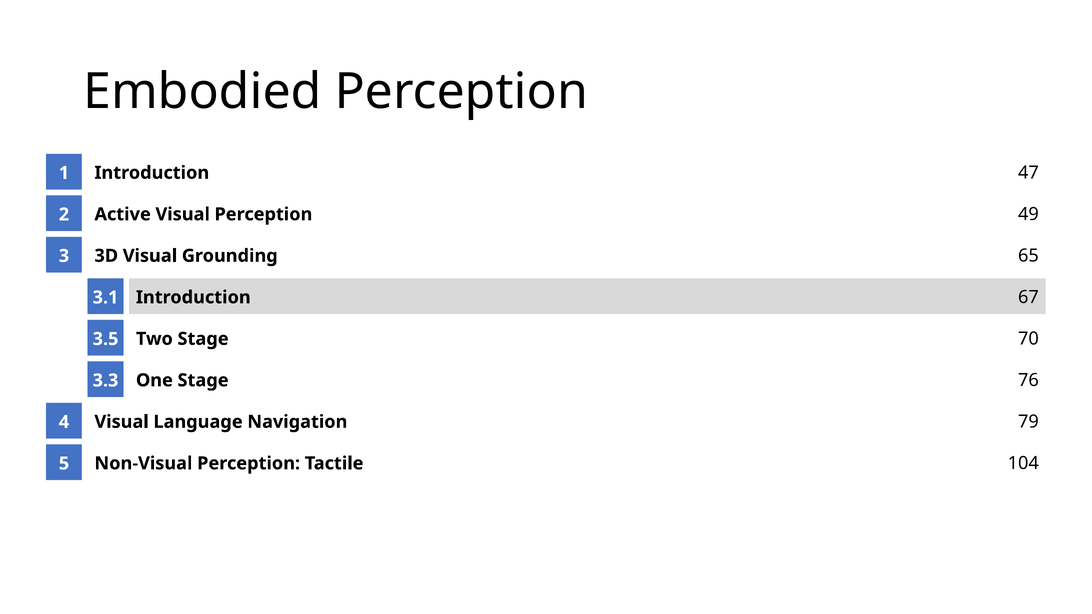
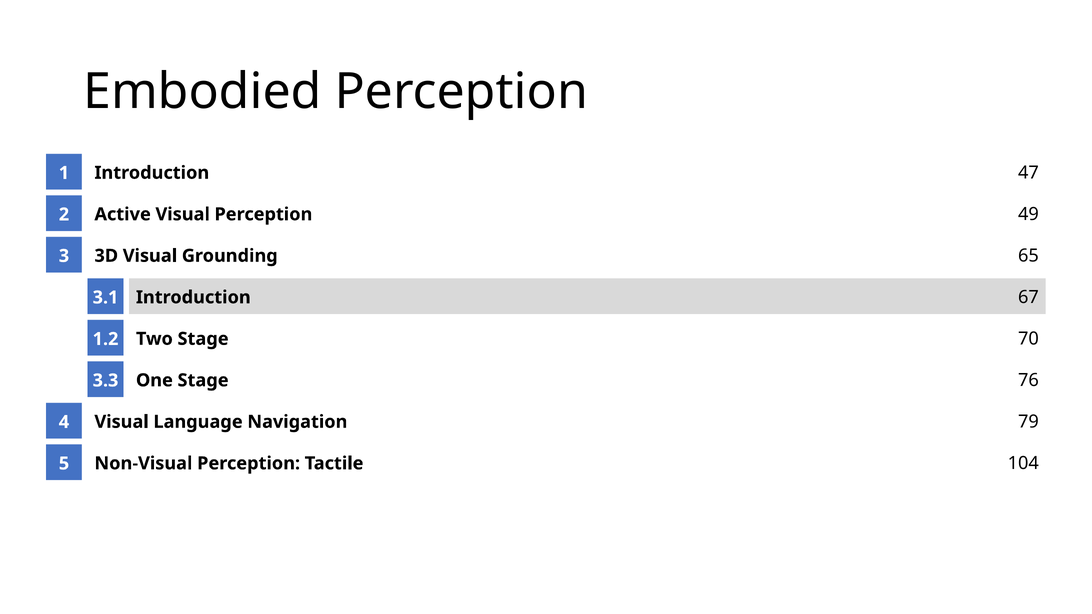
3.5: 3.5 -> 1.2 (106, 339)
